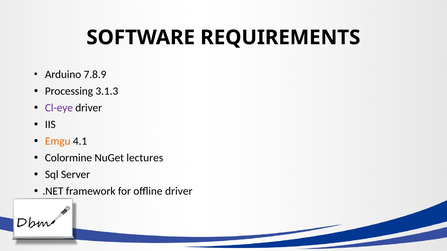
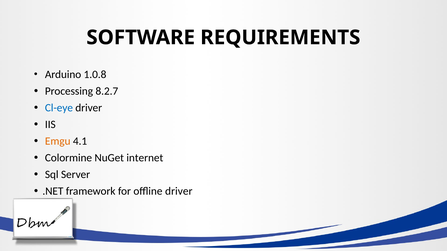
7.8.9: 7.8.9 -> 1.0.8 (95, 75)
3.1.3: 3.1.3 -> 8.2.7 (107, 91)
Cl-eye colour: purple -> blue (59, 108)
lectures: lectures -> internet (145, 158)
